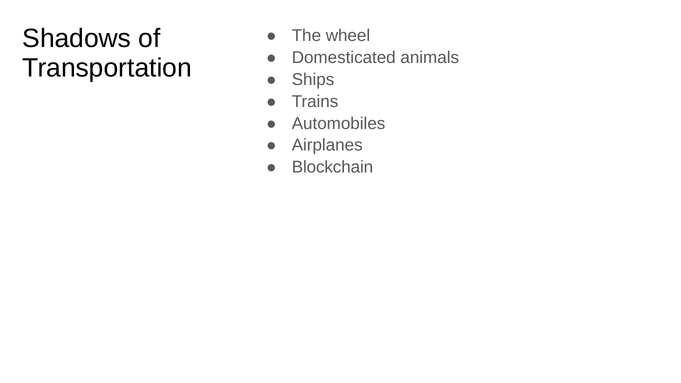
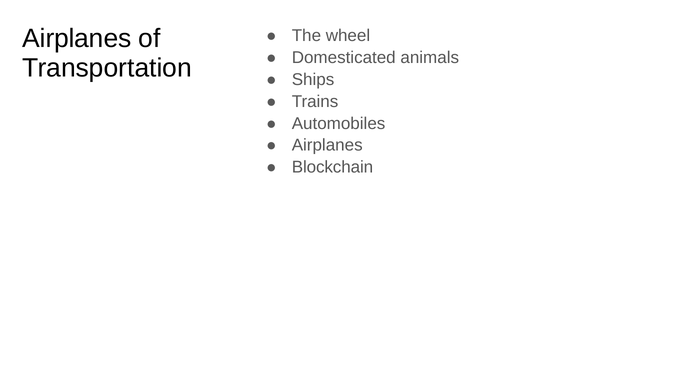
Shadows: Shadows -> Airplanes (77, 38)
